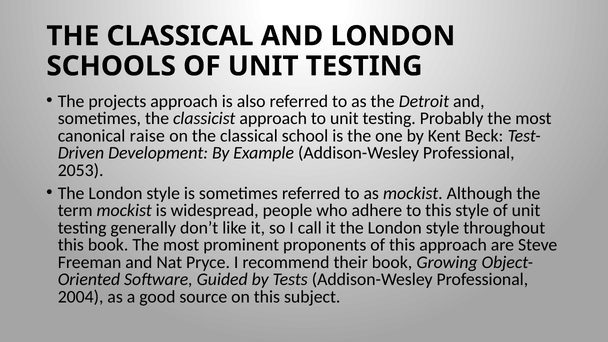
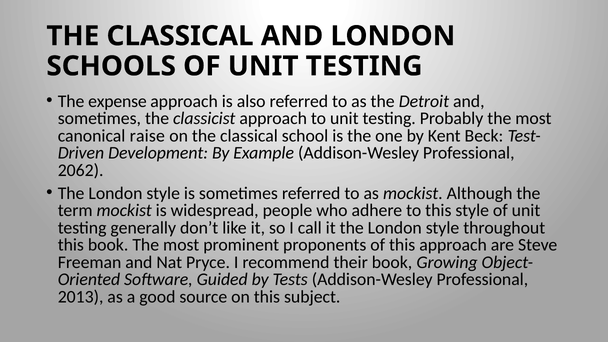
projects: projects -> expense (117, 101)
2053: 2053 -> 2062 (81, 170)
2004: 2004 -> 2013 (81, 297)
